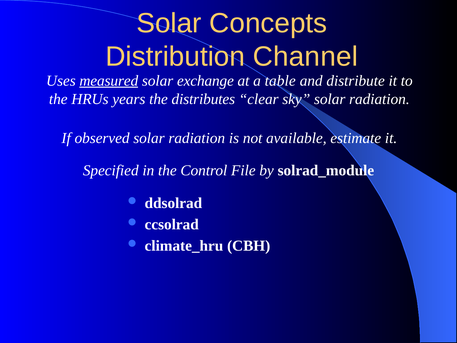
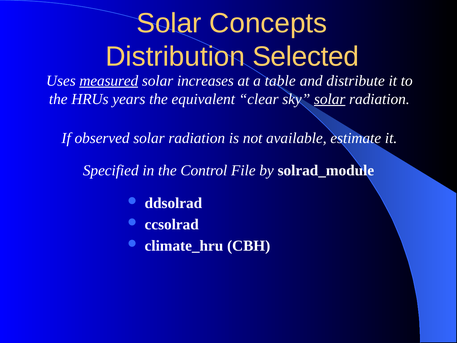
Channel: Channel -> Selected (306, 57)
exchange: exchange -> increases (205, 81)
distributes: distributes -> equivalent (203, 99)
solar underline: none -> present (330, 99)
